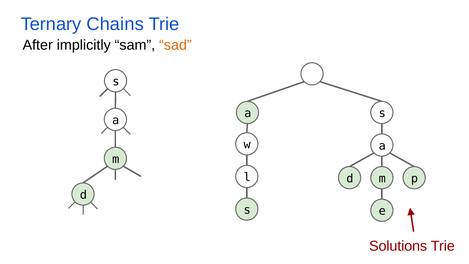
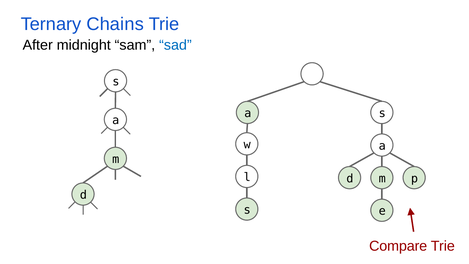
implicitly: implicitly -> midnight (84, 45)
sad colour: orange -> blue (175, 45)
Solutions: Solutions -> Compare (398, 246)
